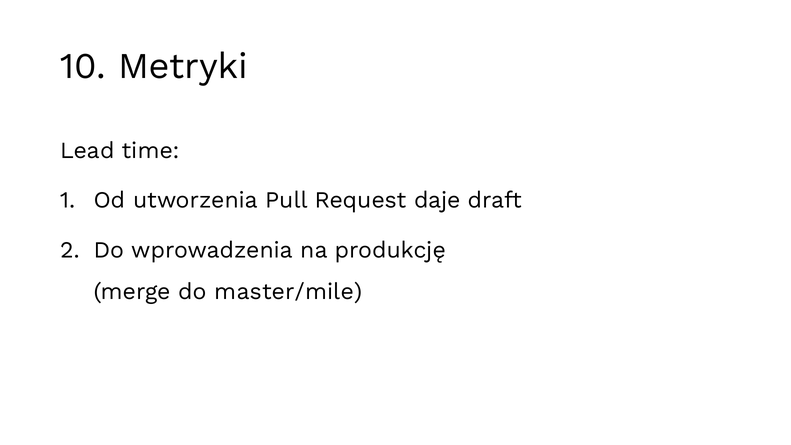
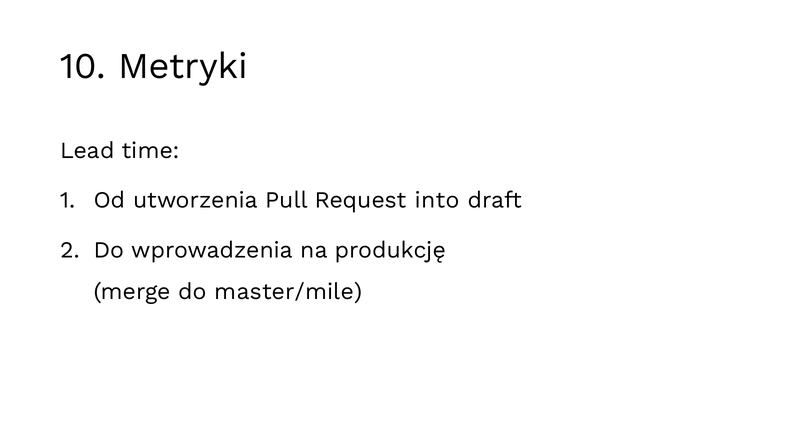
daje: daje -> into (437, 200)
